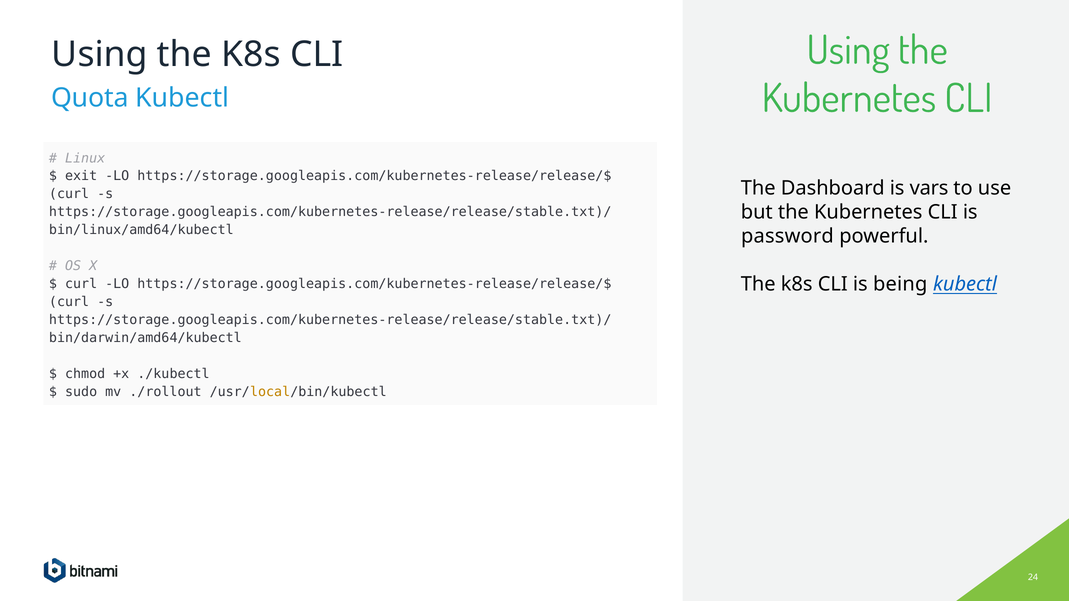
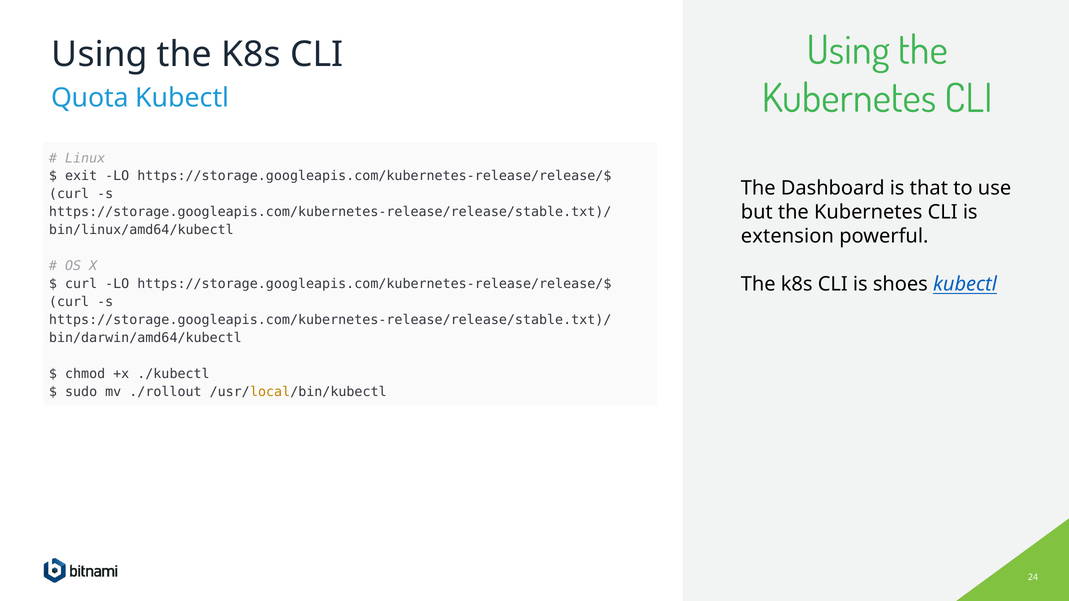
vars: vars -> that (929, 188)
password: password -> extension (787, 236)
being: being -> shoes (900, 284)
